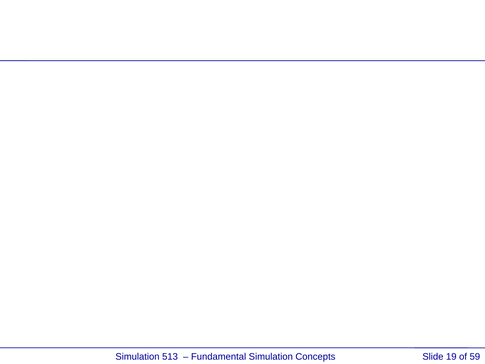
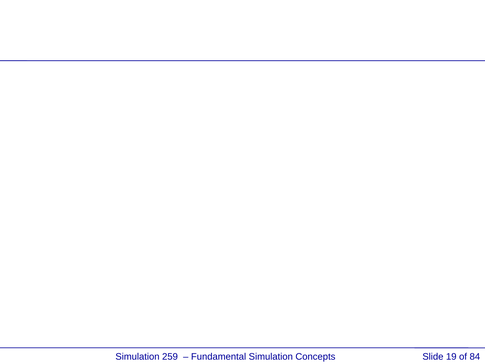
513: 513 -> 259 (170, 356)
59: 59 -> 84 (475, 356)
